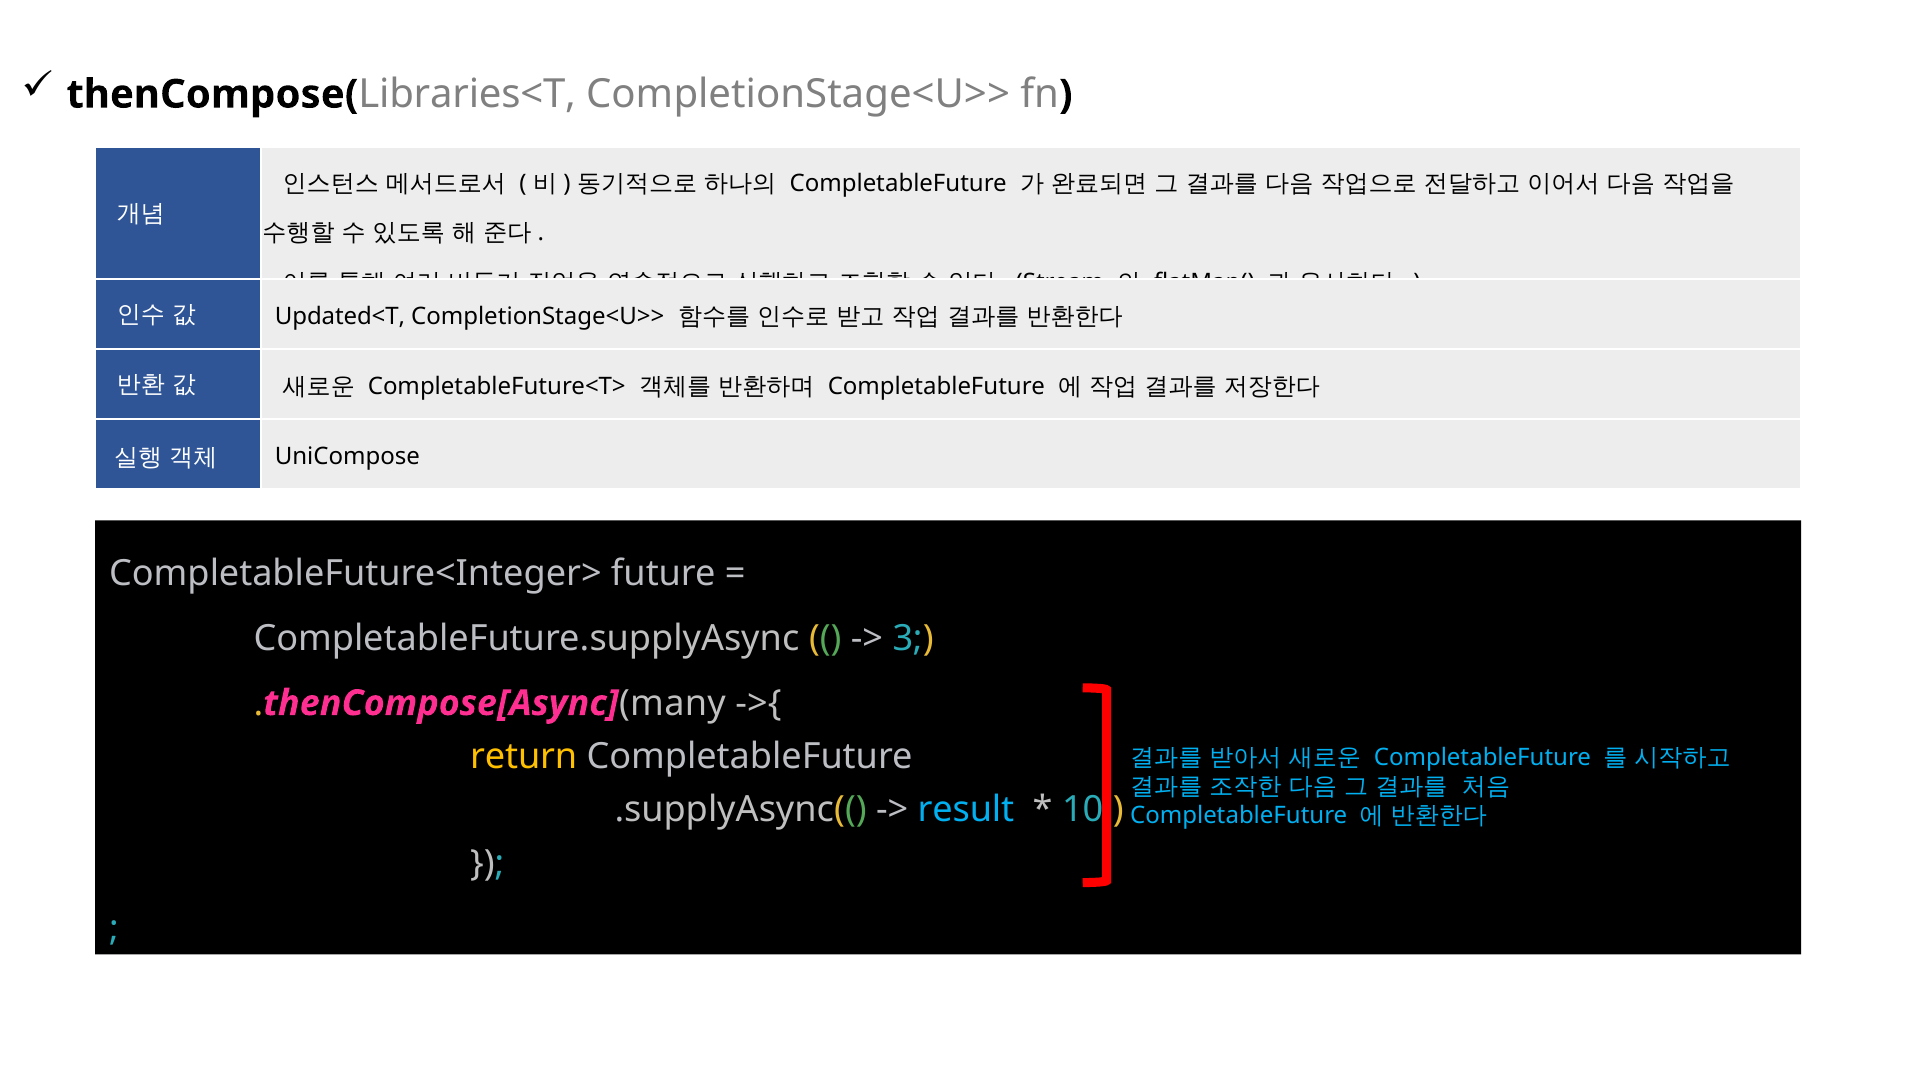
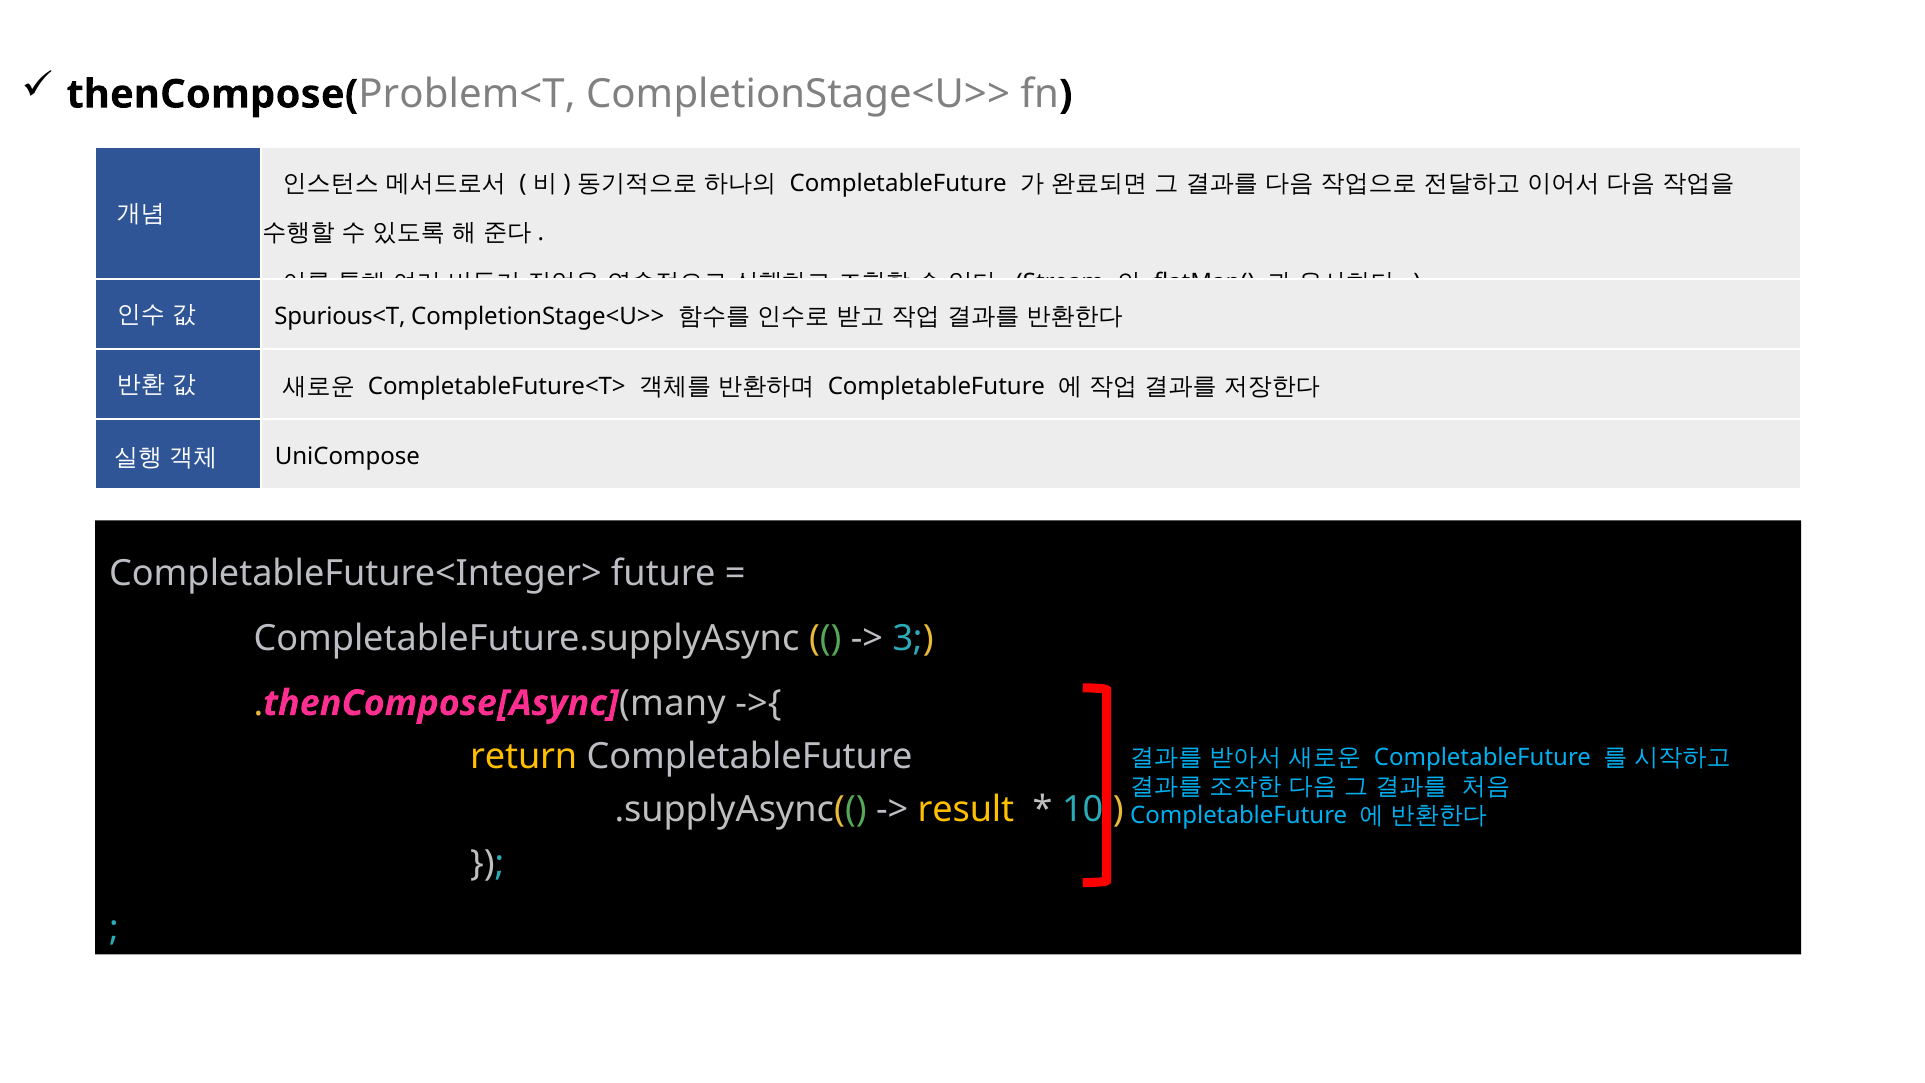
Libraries<T: Libraries<T -> Problem<T (467, 94)
Updated<T: Updated<T -> Spurious<T (340, 316)
result colour: light blue -> yellow (966, 810)
